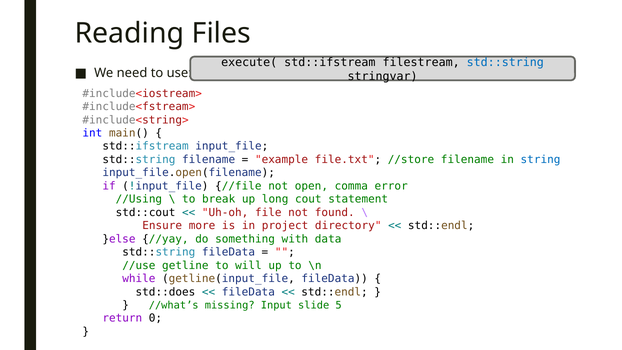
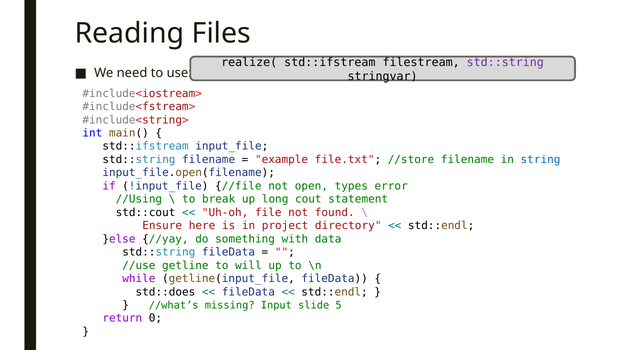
execute(: execute( -> realize( (249, 62)
std::string colour: blue -> purple (505, 62)
comma: comma -> types (351, 186)
more: more -> here (202, 226)
